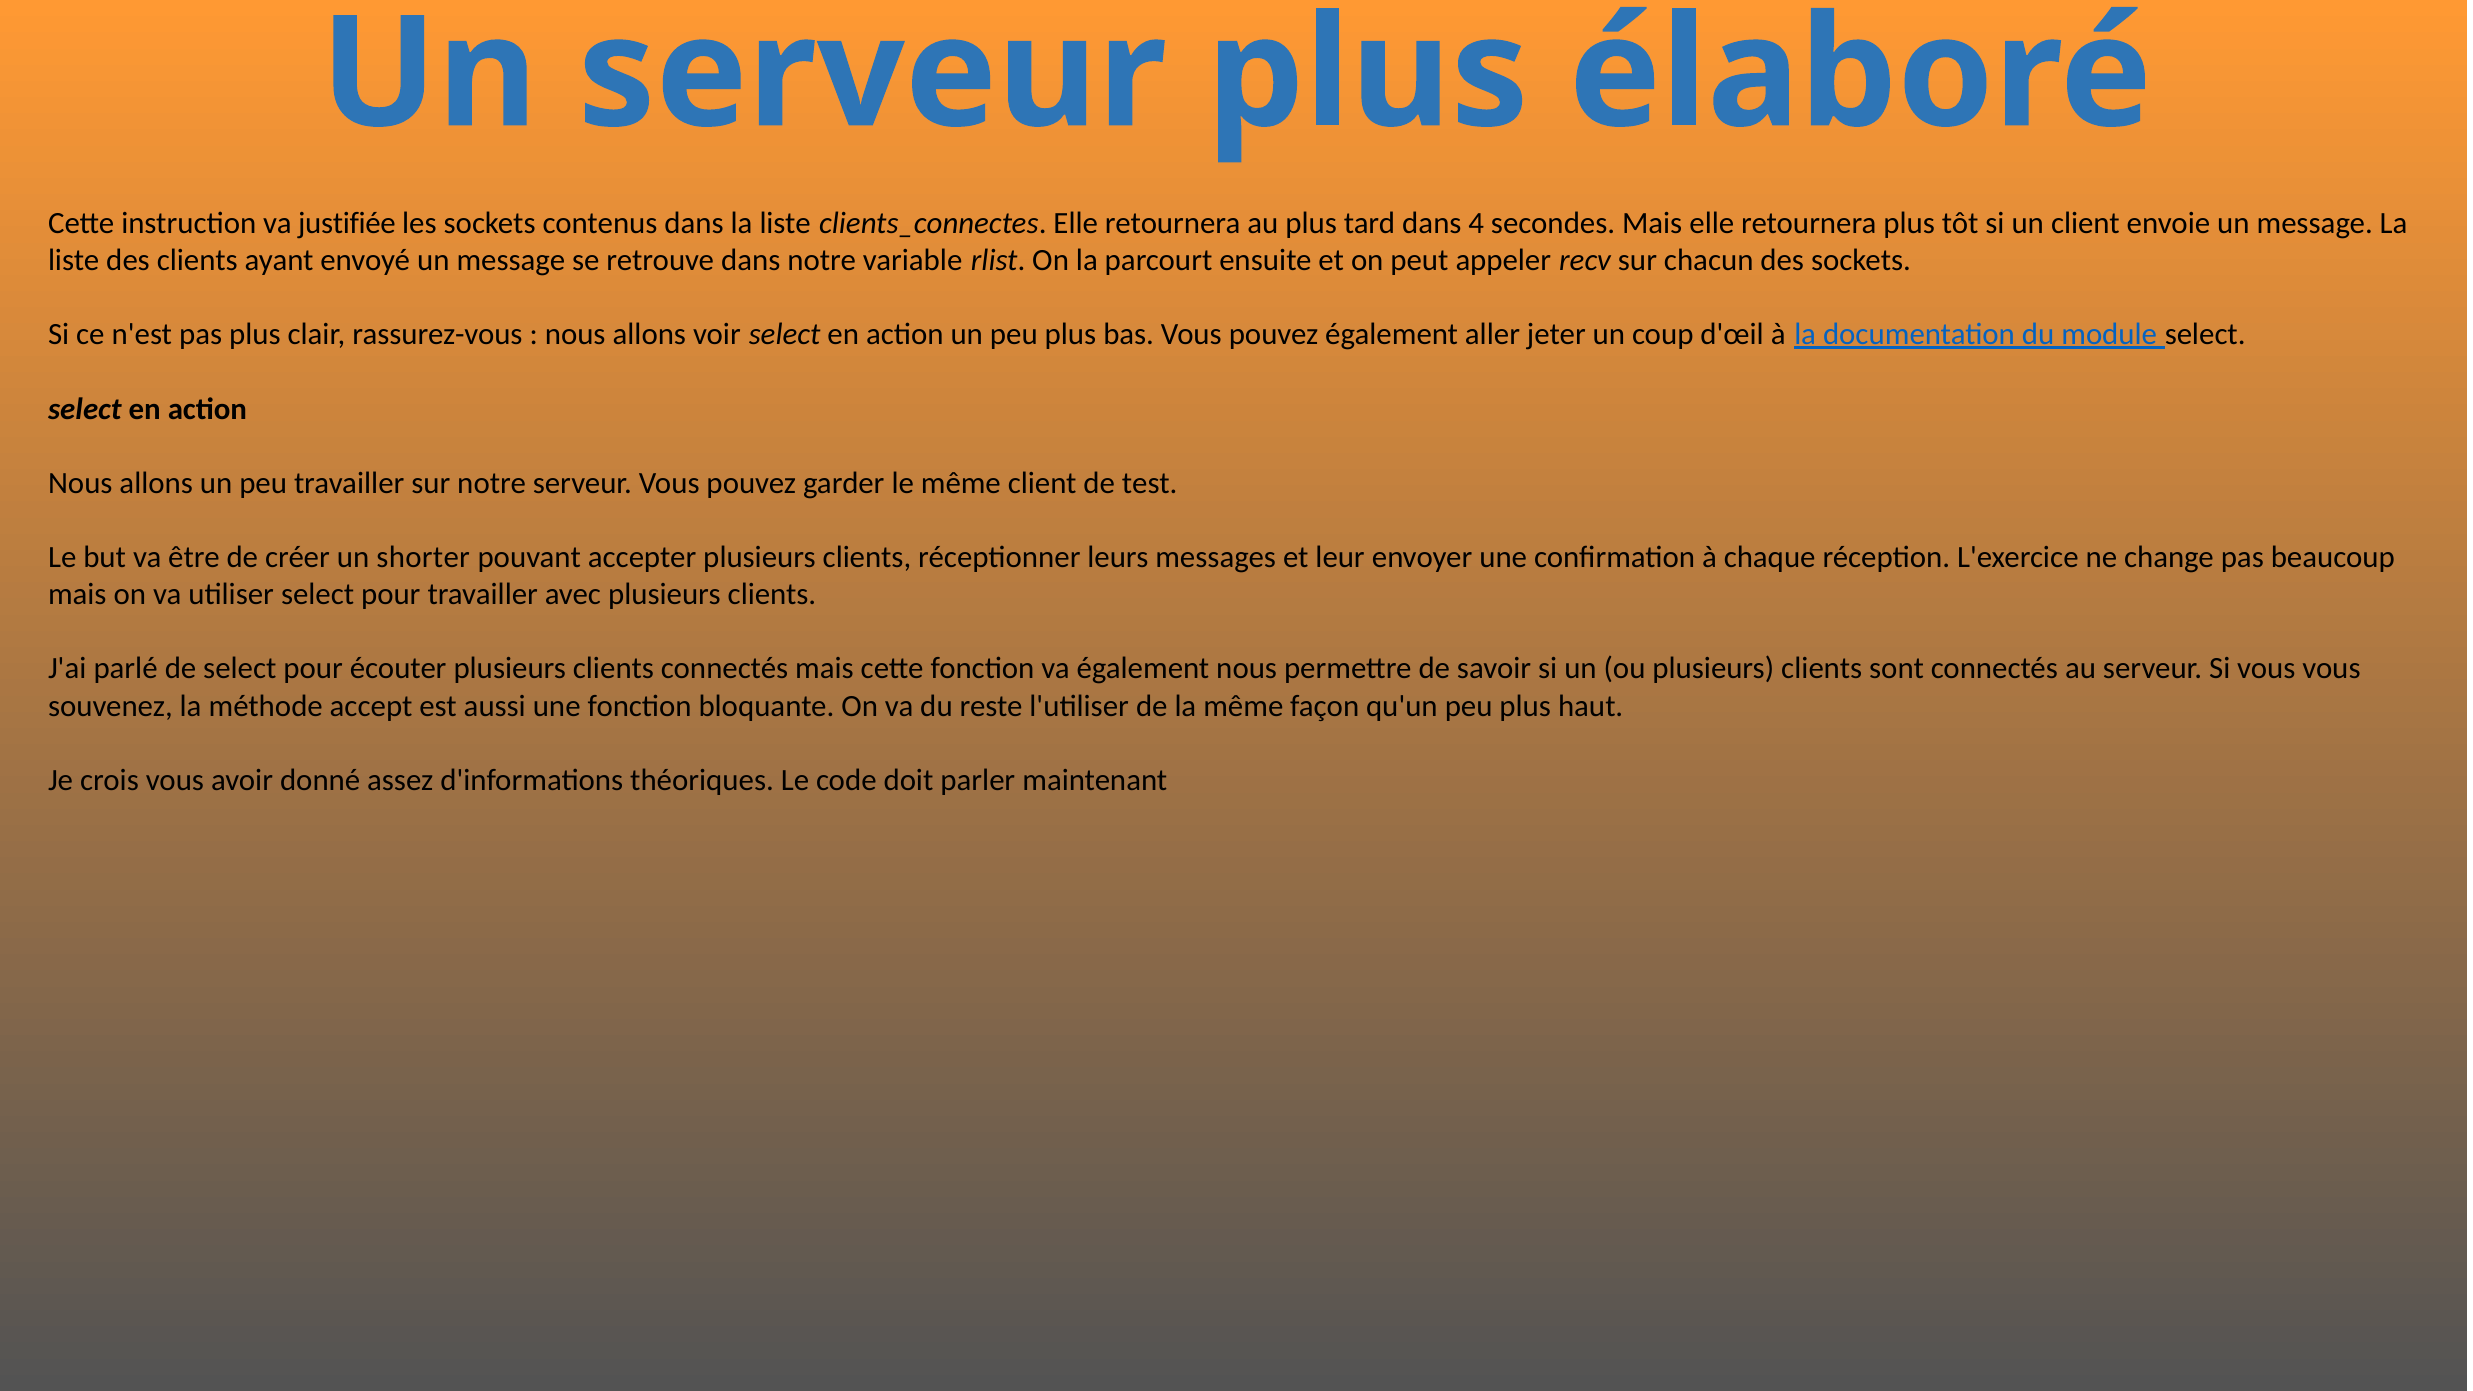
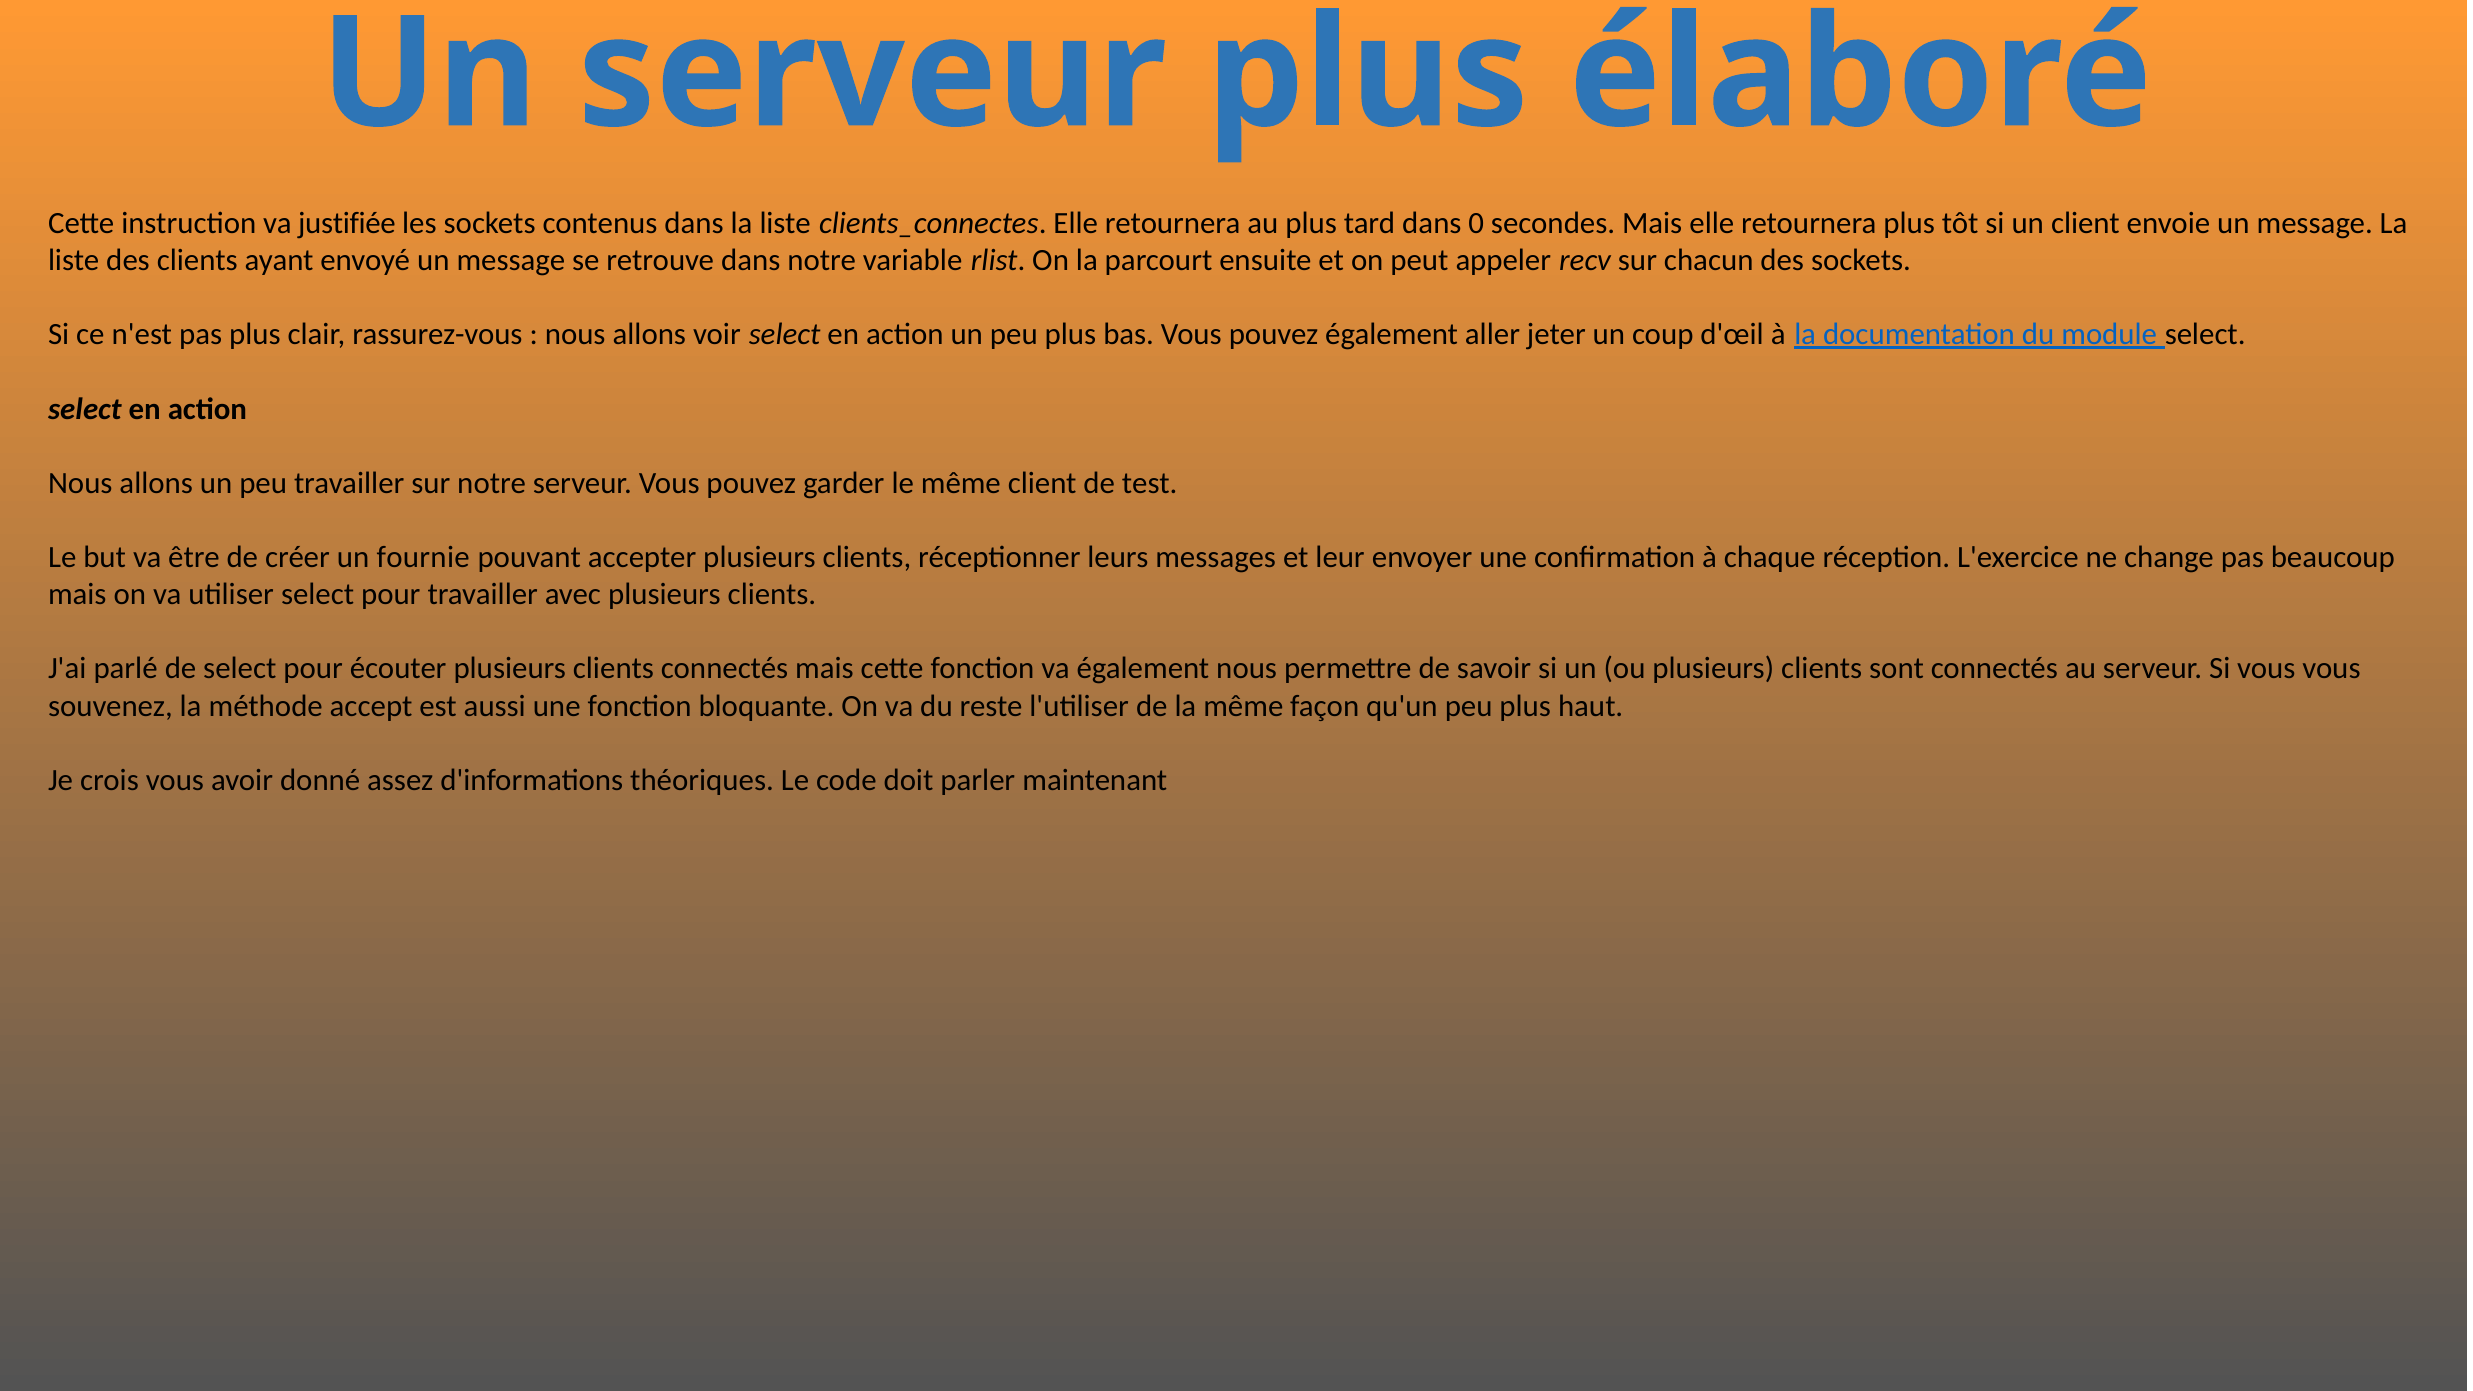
4: 4 -> 0 (1476, 223)
shorter: shorter -> fournie (423, 558)
